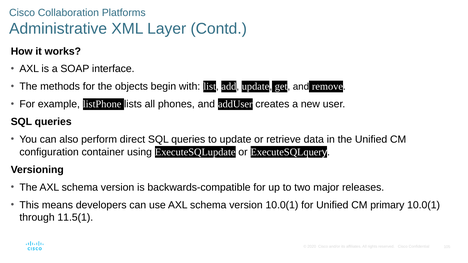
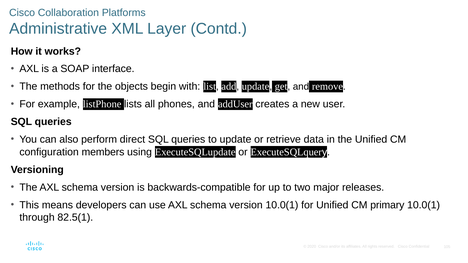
container: container -> members (103, 152)
11.5(1: 11.5(1 -> 82.5(1 (75, 218)
